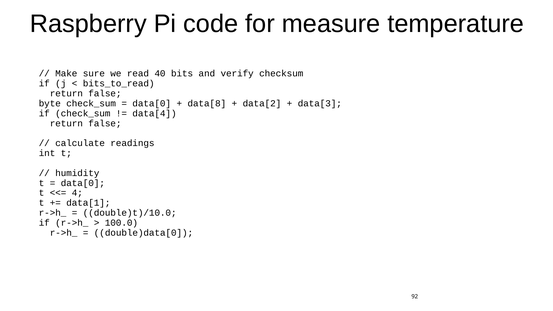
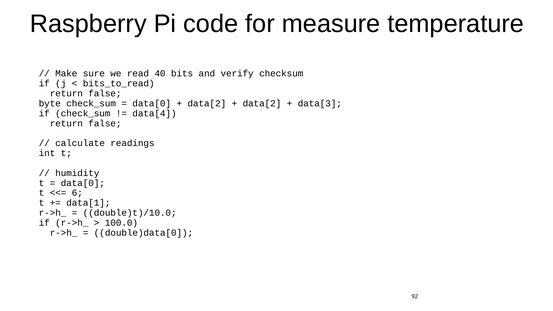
data[8: data[8 -> data[2 (207, 103)
4: 4 -> 6 (77, 193)
